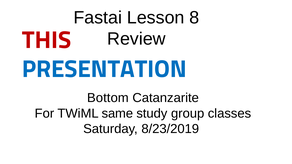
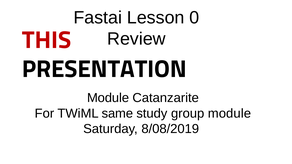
8: 8 -> 0 (194, 18)
PRESENTATION colour: blue -> black (104, 69)
Bottom: Bottom -> Module (108, 98)
group classes: classes -> module (229, 114)
8/23/2019: 8/23/2019 -> 8/08/2019 (170, 129)
